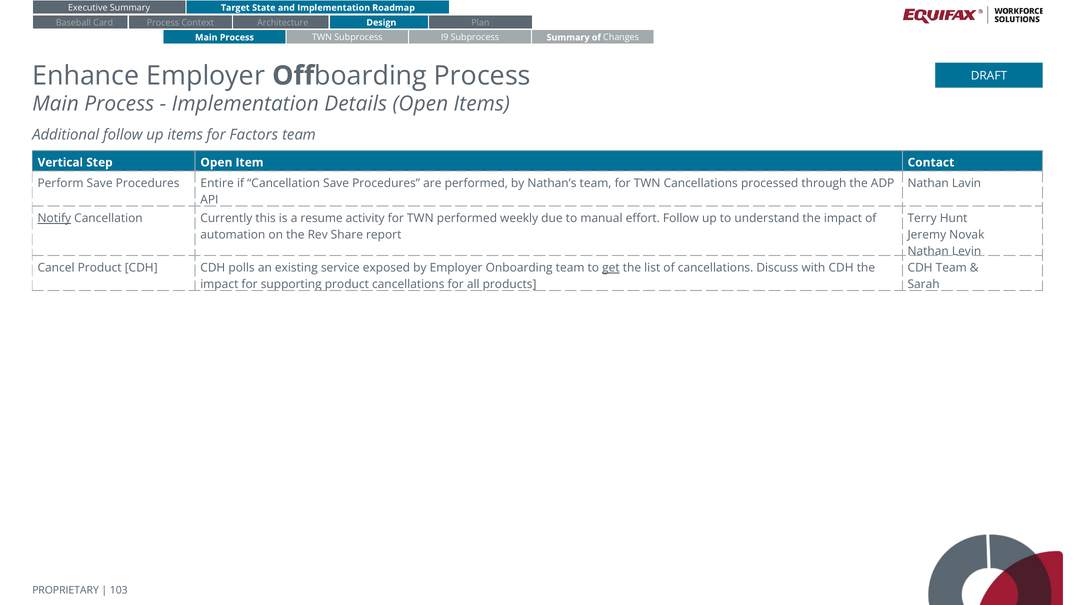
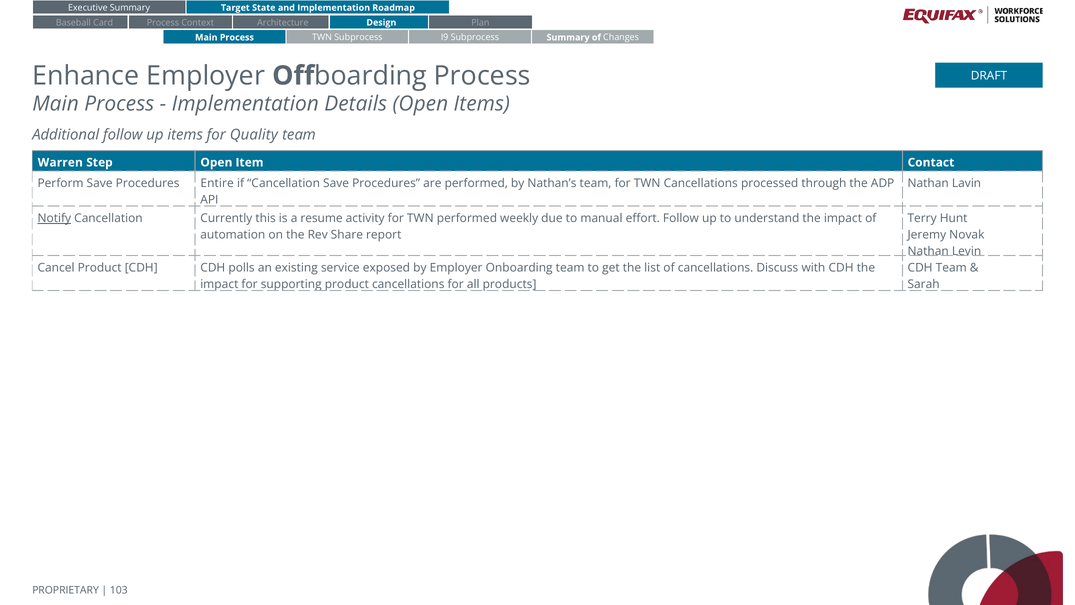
Factors: Factors -> Quality (254, 135)
Vertical: Vertical -> Warren (60, 162)
get underline: present -> none (611, 268)
